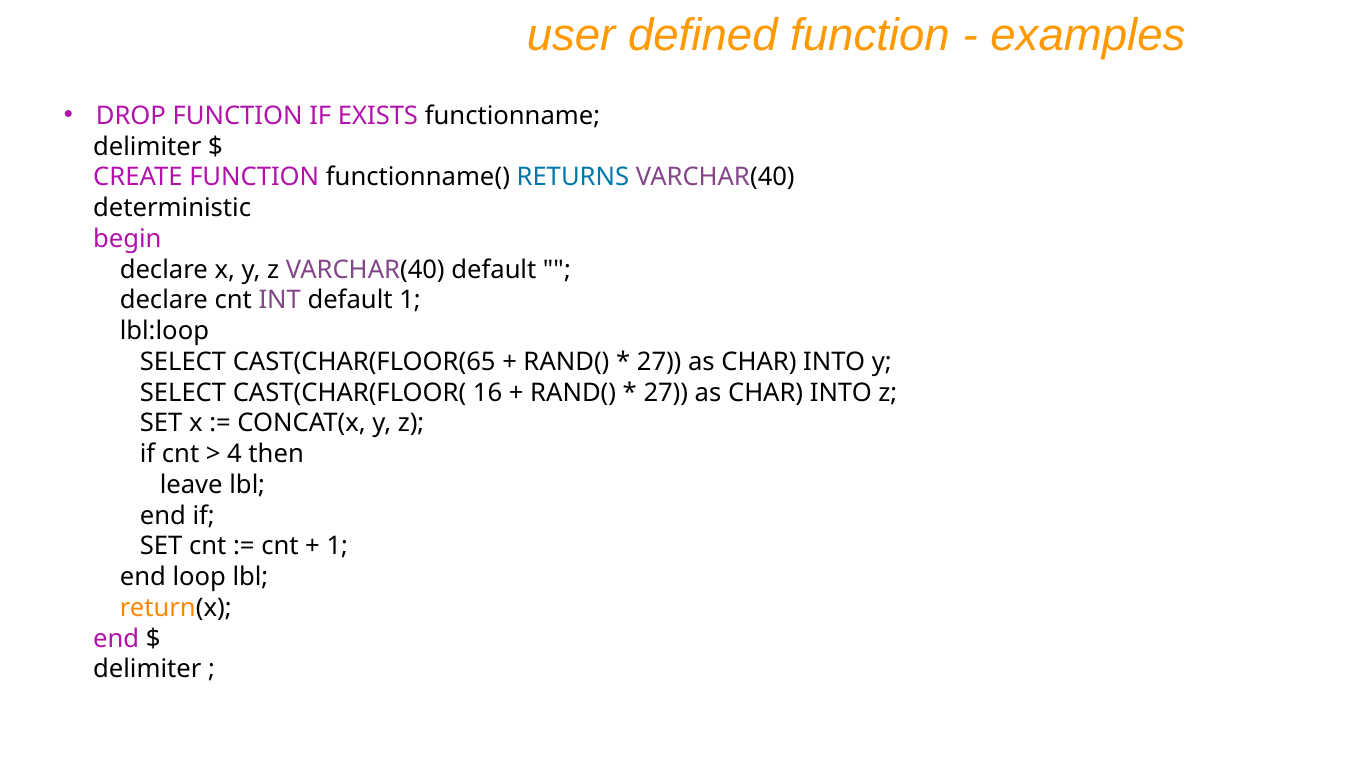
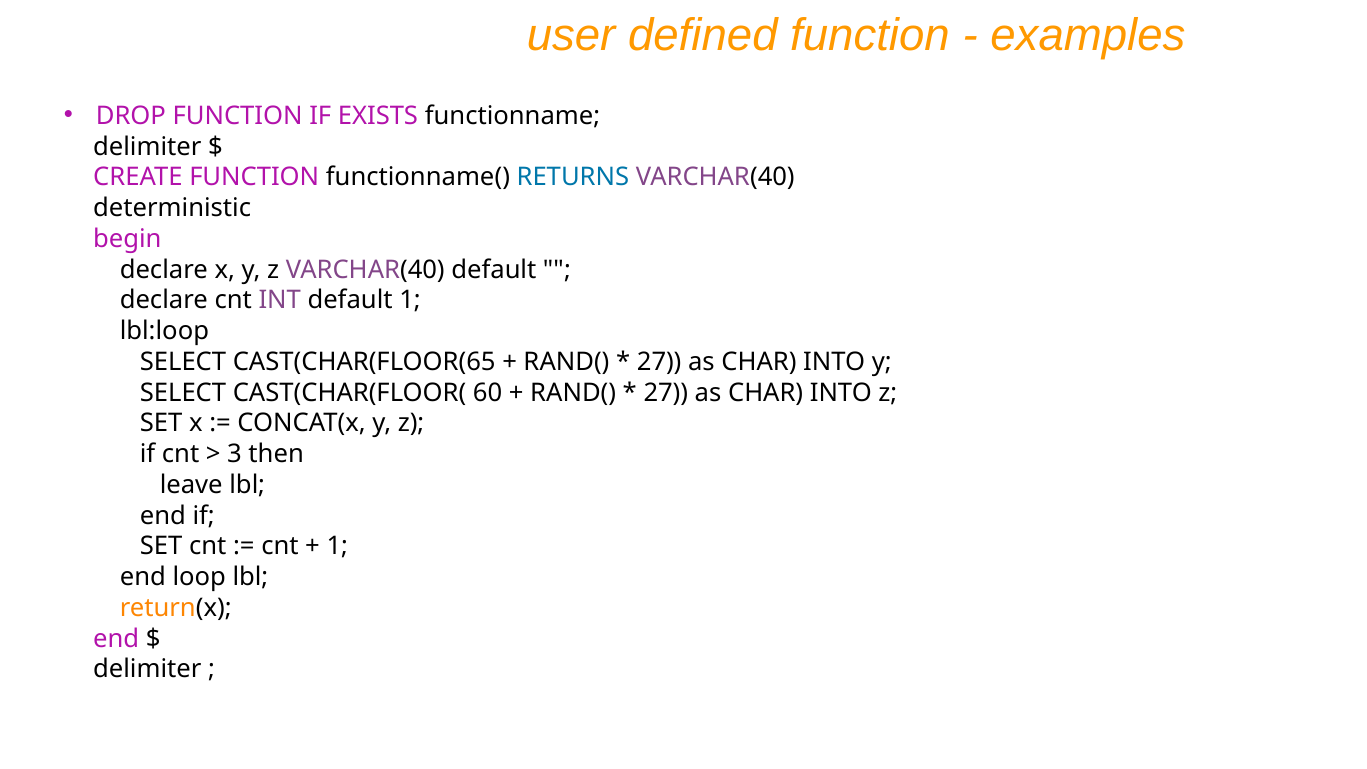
16: 16 -> 60 (488, 393)
4: 4 -> 3 (234, 454)
